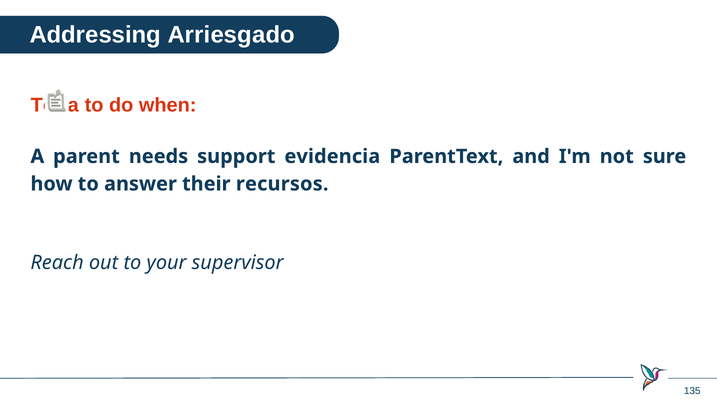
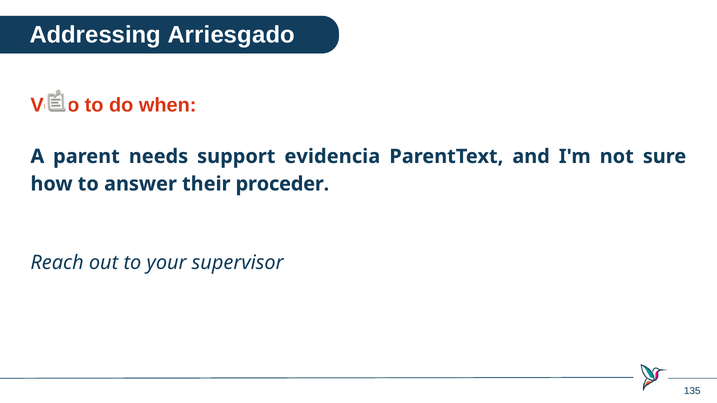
Toda: Toda -> Verlo (55, 105)
recursos: recursos -> proceder (282, 184)
